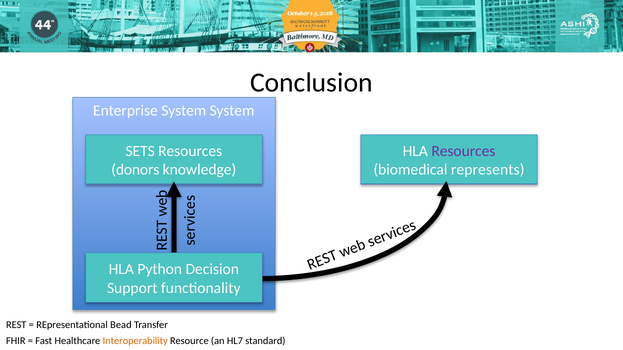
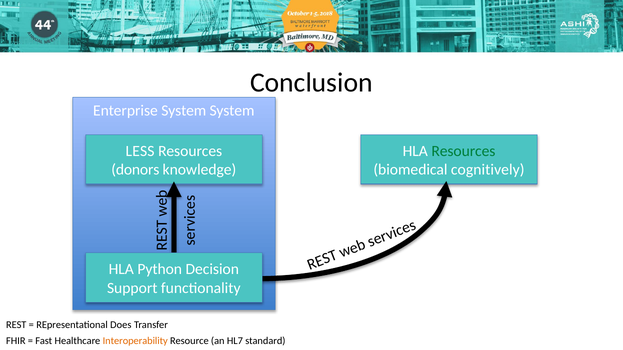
SETS: SETS -> LESS (140, 151)
Resources colour: purple -> green (463, 151)
represents: represents -> cognitively (488, 170)
Bead: Bead -> Does (121, 325)
